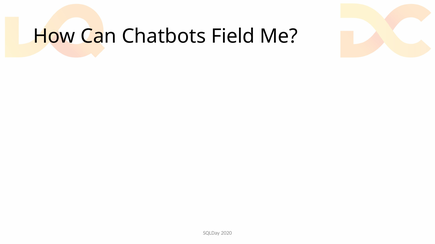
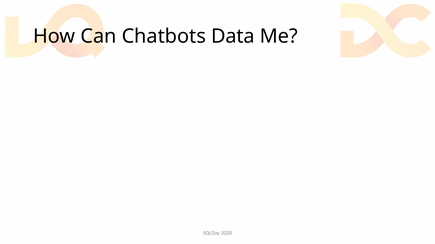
Field: Field -> Data (233, 37)
